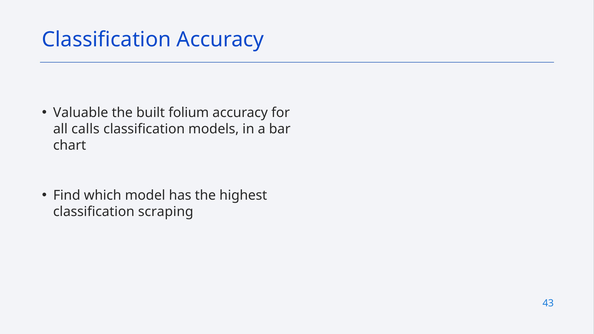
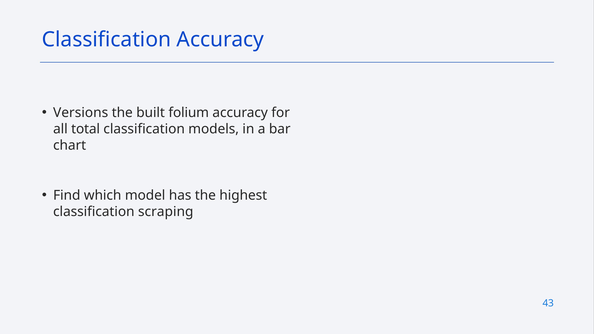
Valuable: Valuable -> Versions (81, 113)
calls: calls -> total (86, 129)
